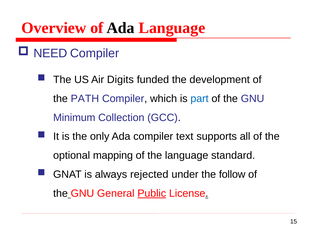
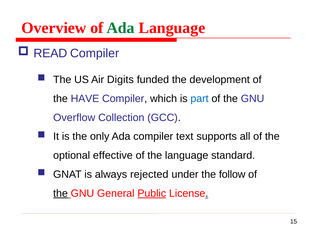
Ada colour: black -> green (121, 28)
NEED: NEED -> READ (50, 53)
PATH: PATH -> HAVE (85, 99)
Minimum: Minimum -> Overflow (74, 118)
mapping: mapping -> effective (113, 155)
the underline: none -> present (60, 193)
